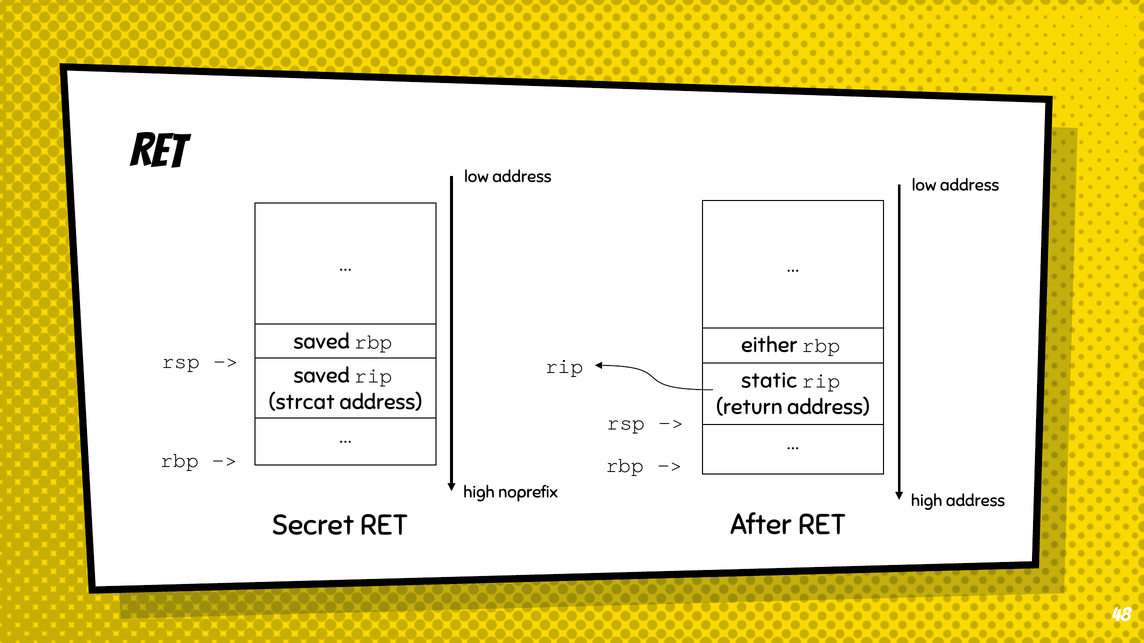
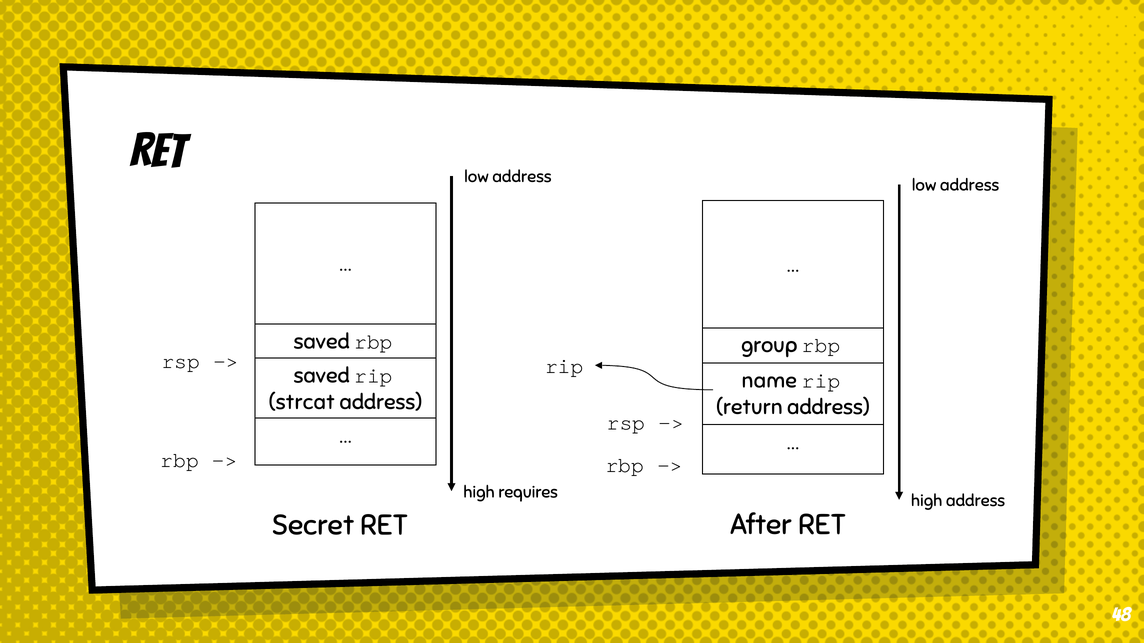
either: either -> group (769, 346)
static: static -> name (769, 381)
noprefix: noprefix -> requires (528, 493)
